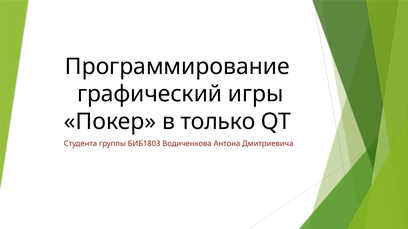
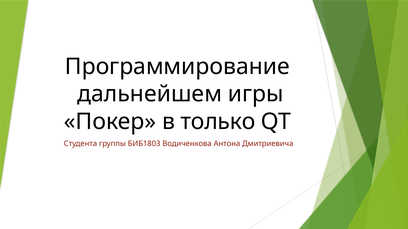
графический: графический -> дальнейшем (150, 94)
